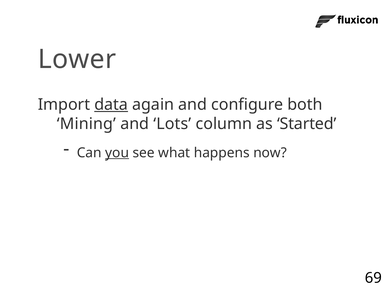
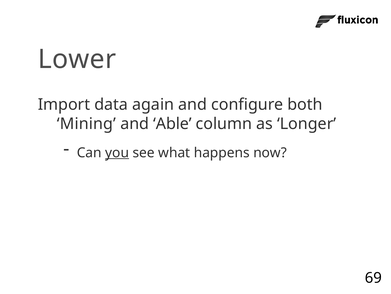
data underline: present -> none (111, 104)
Lots: Lots -> Able (172, 124)
Started: Started -> Longer (307, 124)
